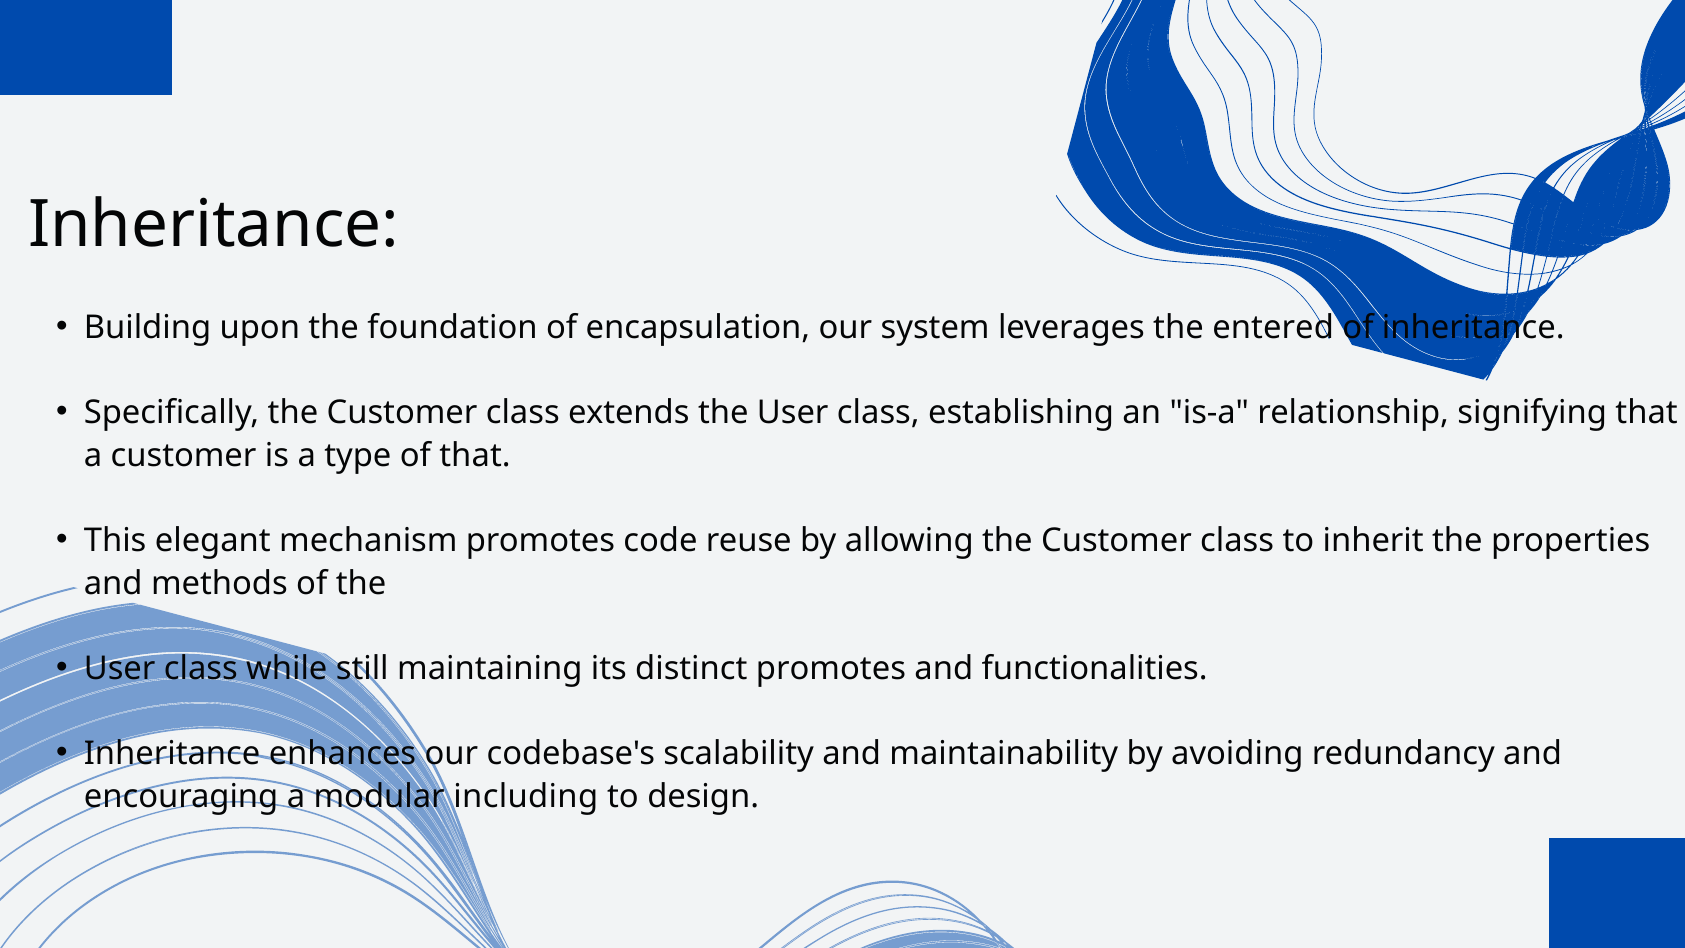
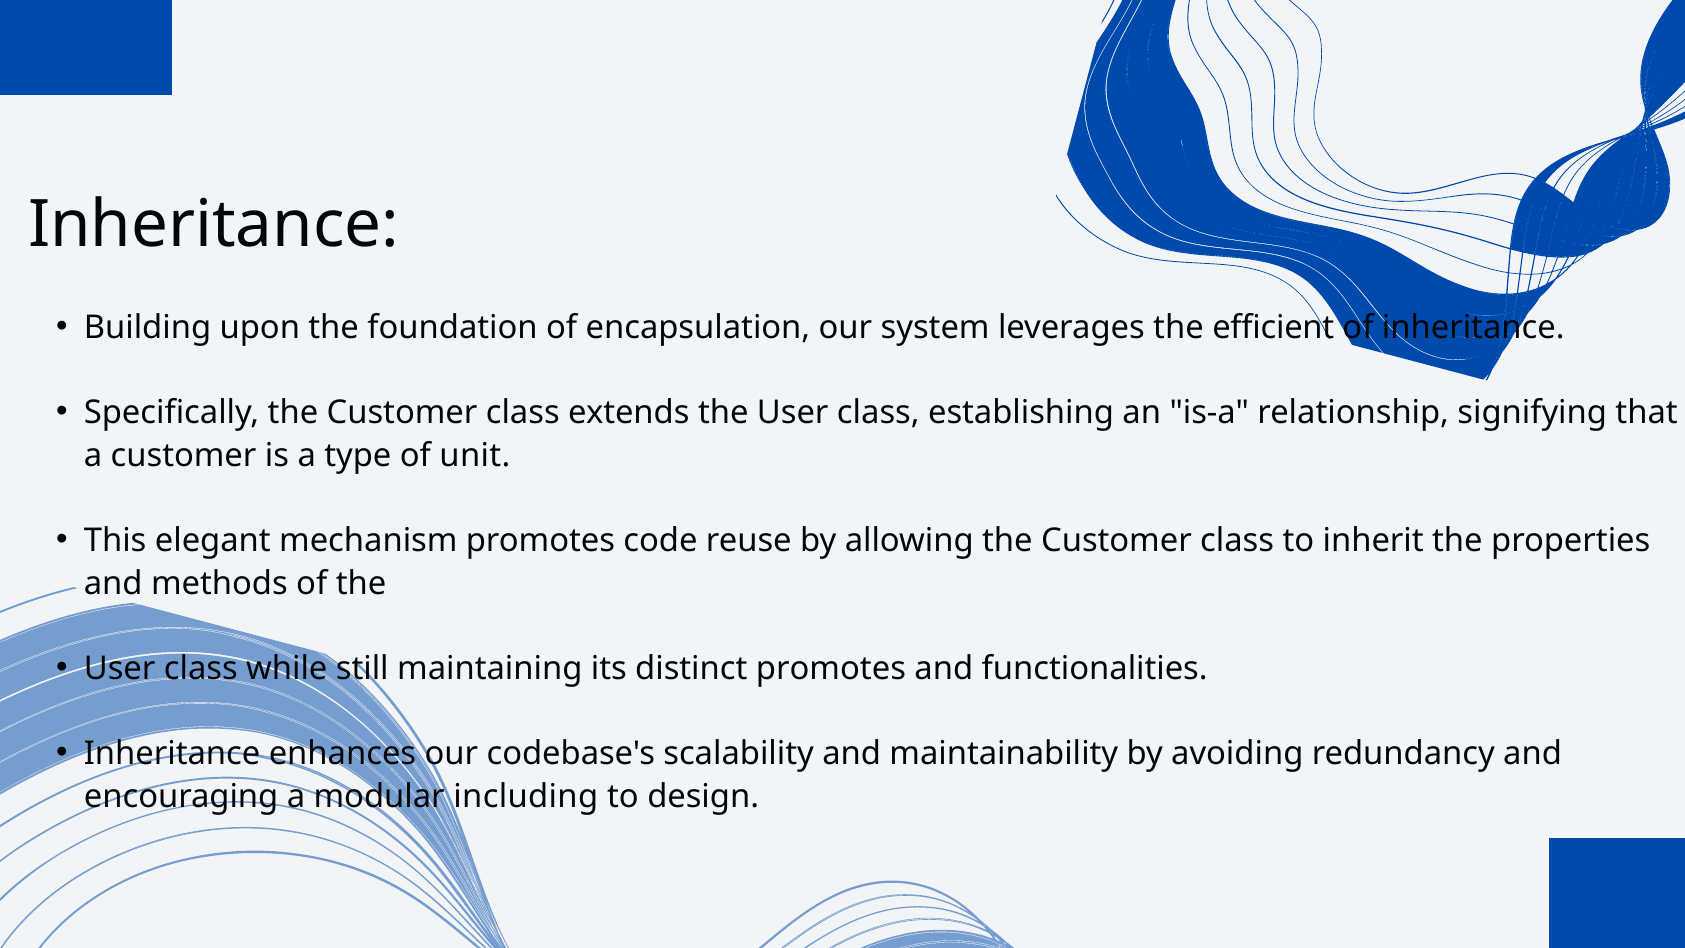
entered: entered -> efficient (1273, 328)
of that: that -> unit (475, 455)
